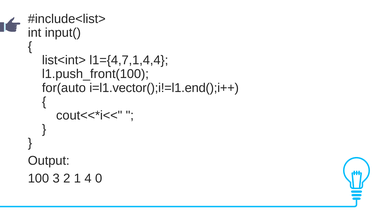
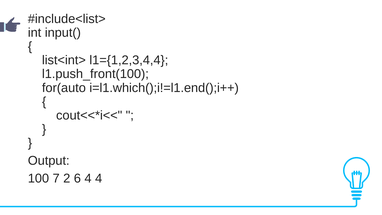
l1={4,7,1,4,4: l1={4,7,1,4,4 -> l1={1,2,3,4,4 (129, 60)
i=l1.vector();i!=l1.end();i++: i=l1.vector();i!=l1.end();i++ -> i=l1.which();i!=l1.end();i++ (164, 88)
3: 3 -> 7 (56, 178)
1: 1 -> 6 (77, 178)
4 0: 0 -> 4 (99, 178)
